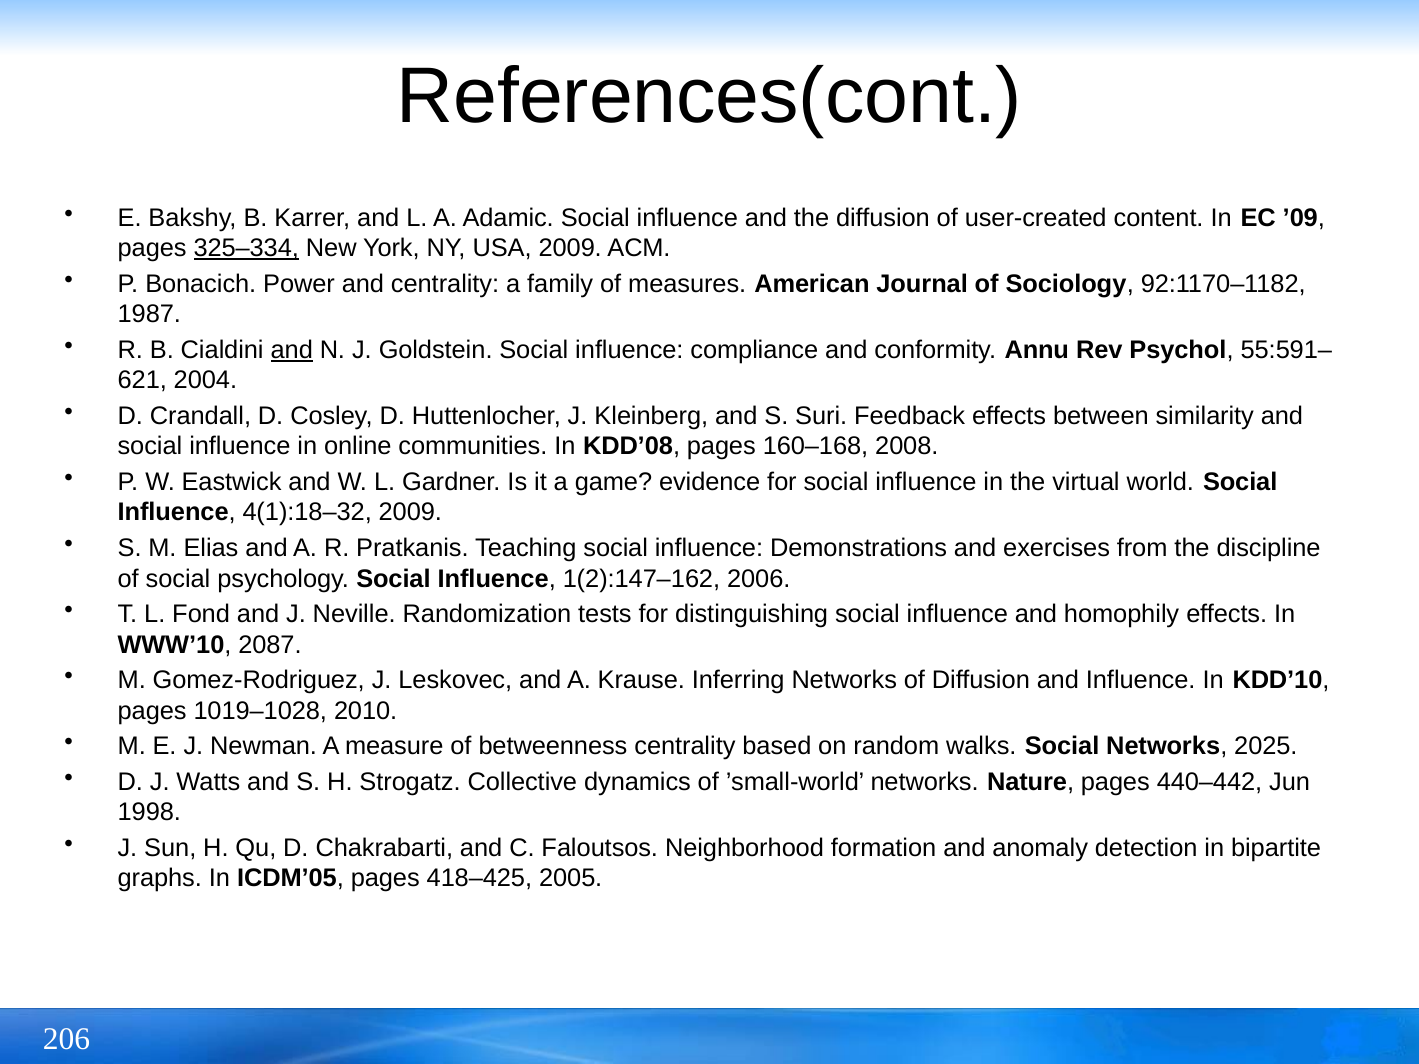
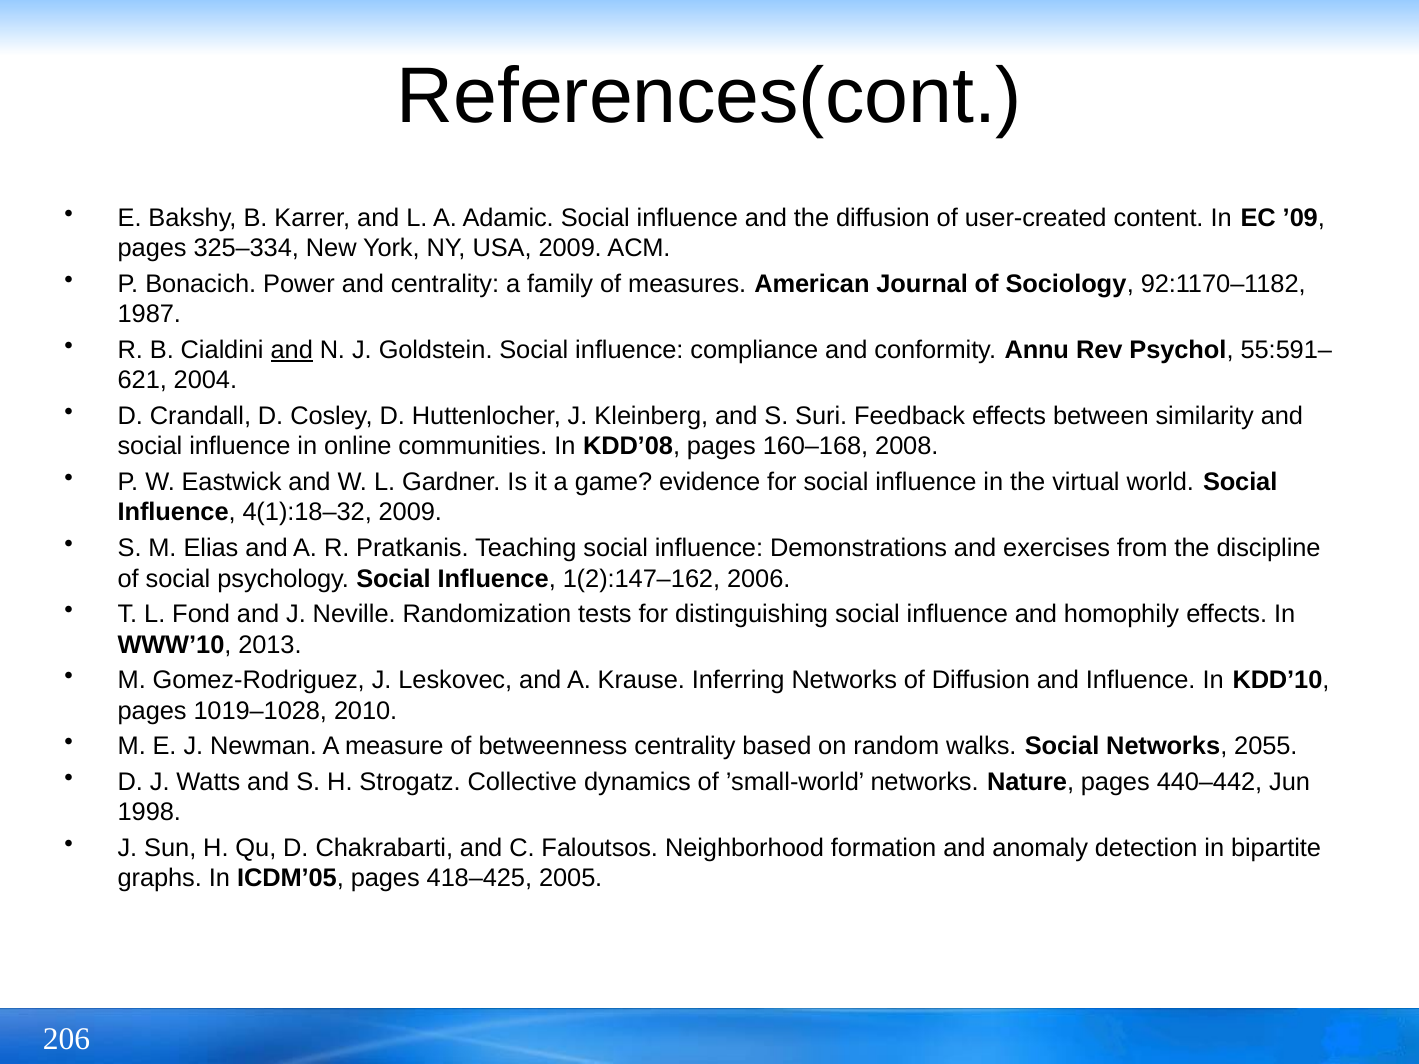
325–334 underline: present -> none (246, 248)
2087: 2087 -> 2013 (270, 645)
2025: 2025 -> 2055 (1266, 747)
